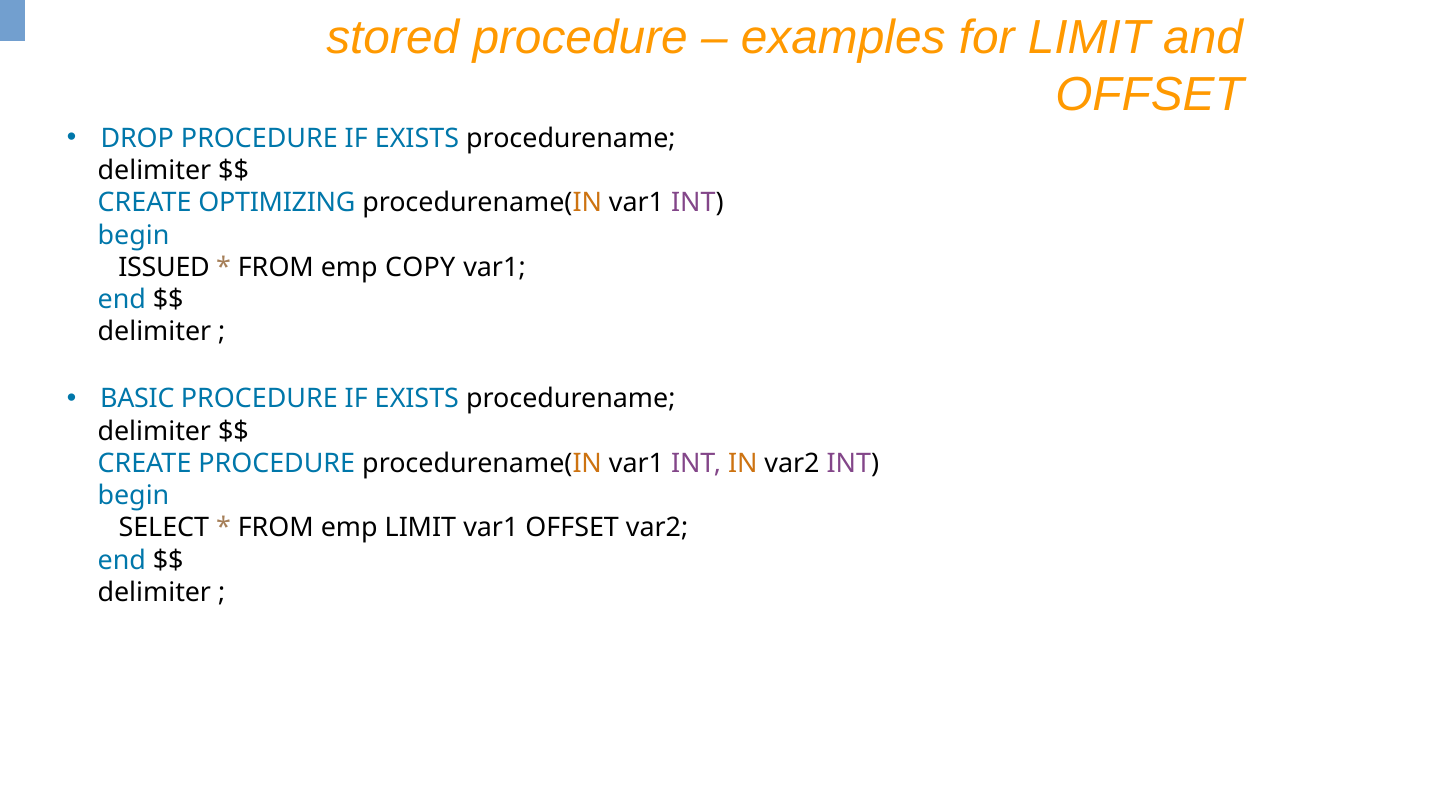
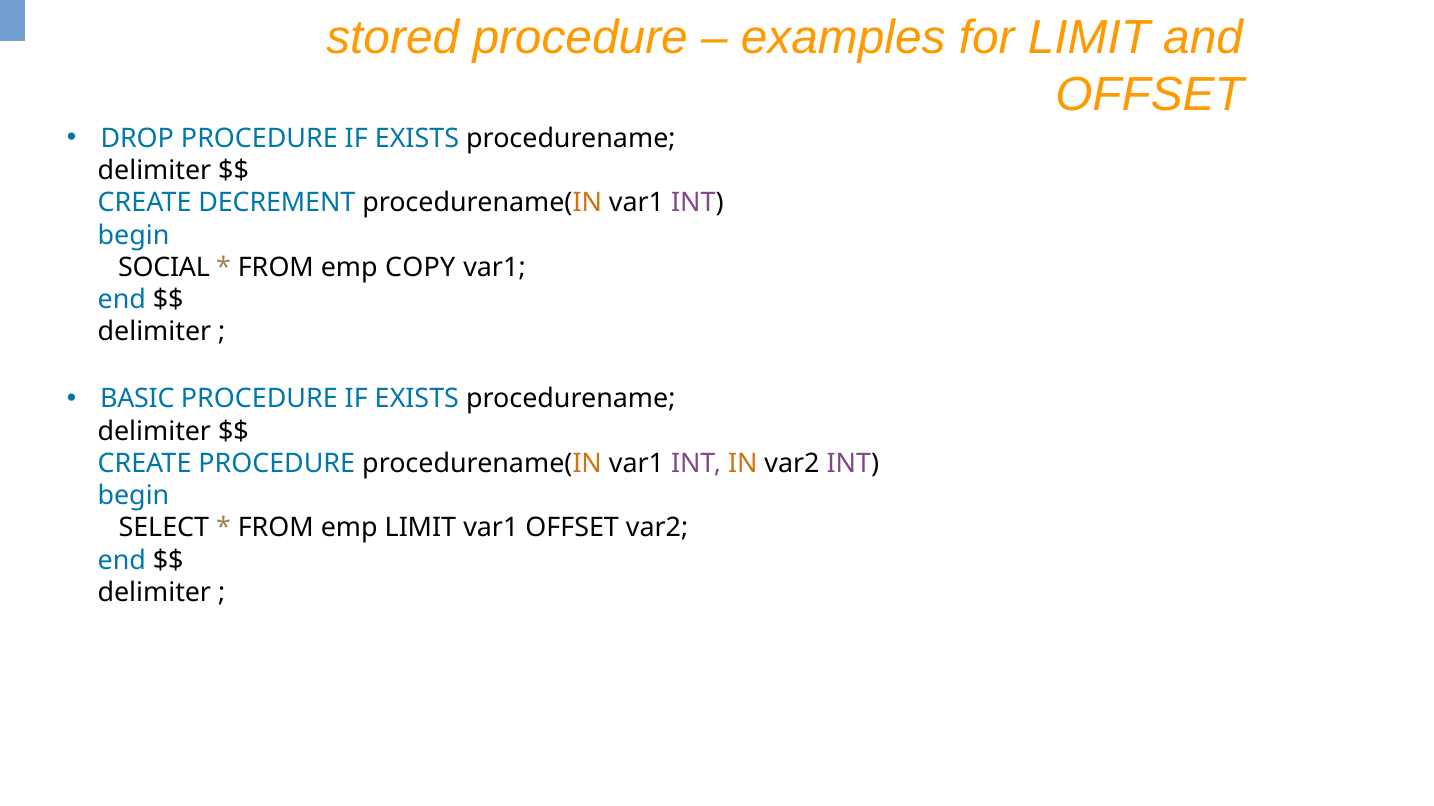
OPTIMIZING: OPTIMIZING -> DECREMENT (277, 203)
ISSUED: ISSUED -> SOCIAL (164, 268)
